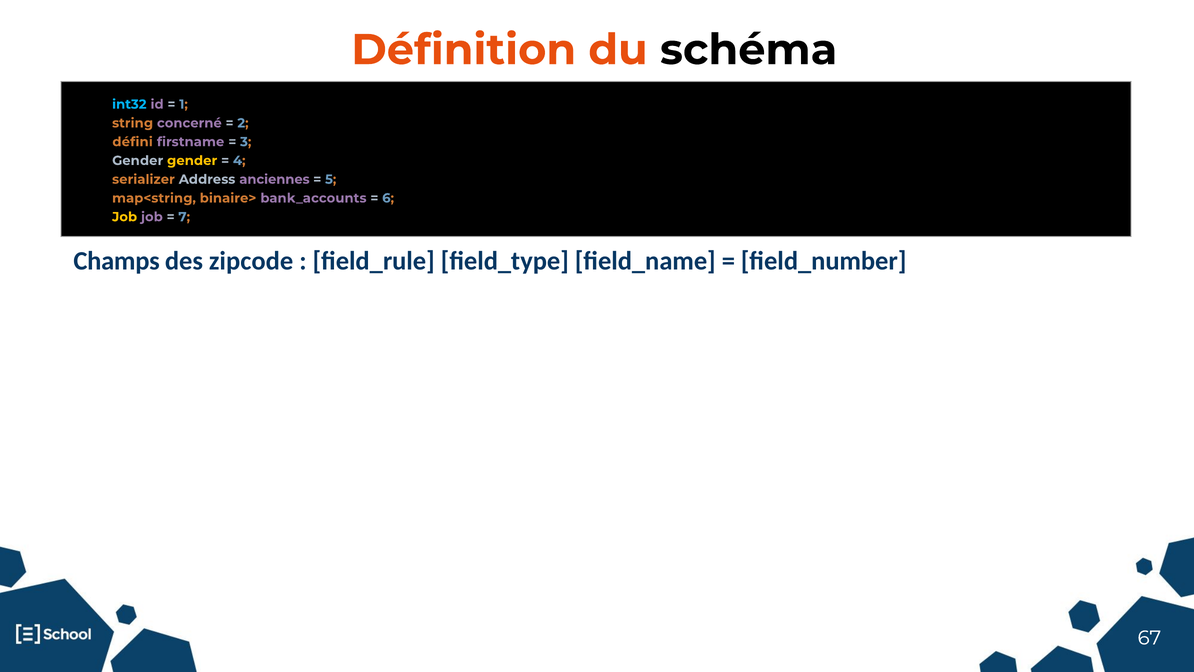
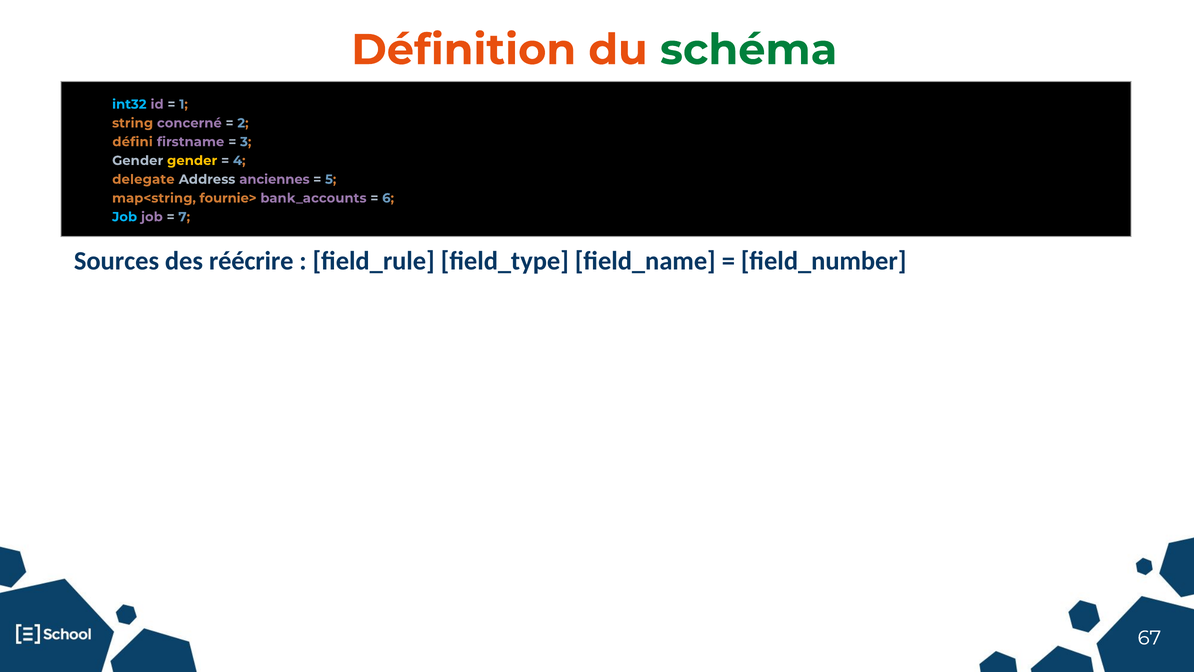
schéma colour: black -> green (749, 50)
serializer: serializer -> delegate (143, 179)
binaire>: binaire> -> fournie> (228, 198)
Job colour: yellow -> light blue (125, 217)
Champs: Champs -> Sources (117, 261)
zipcode: zipcode -> réécrire (251, 261)
